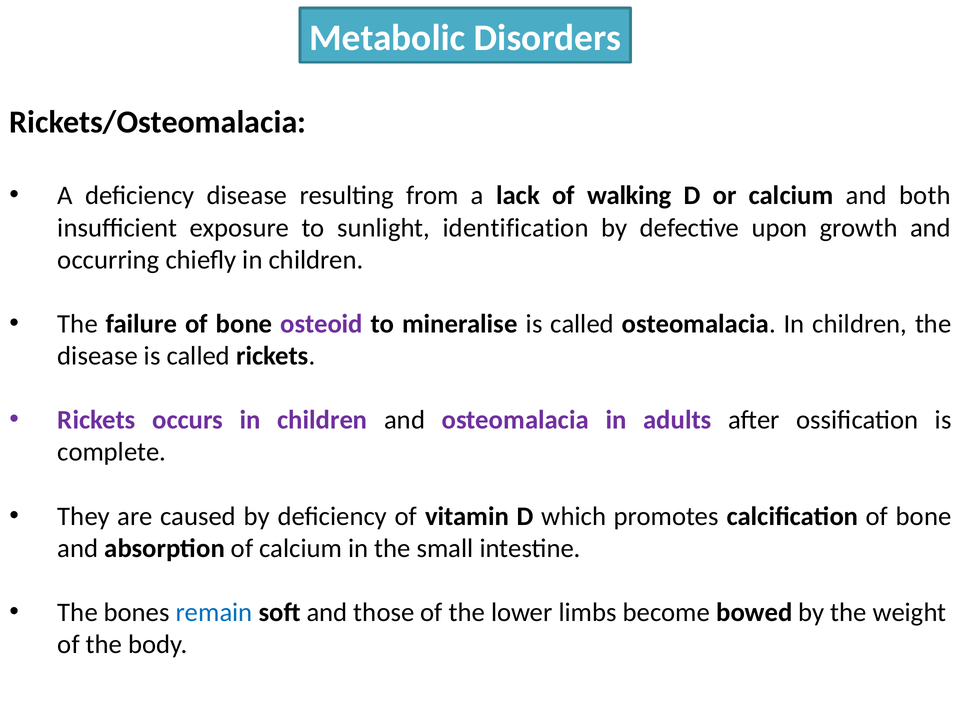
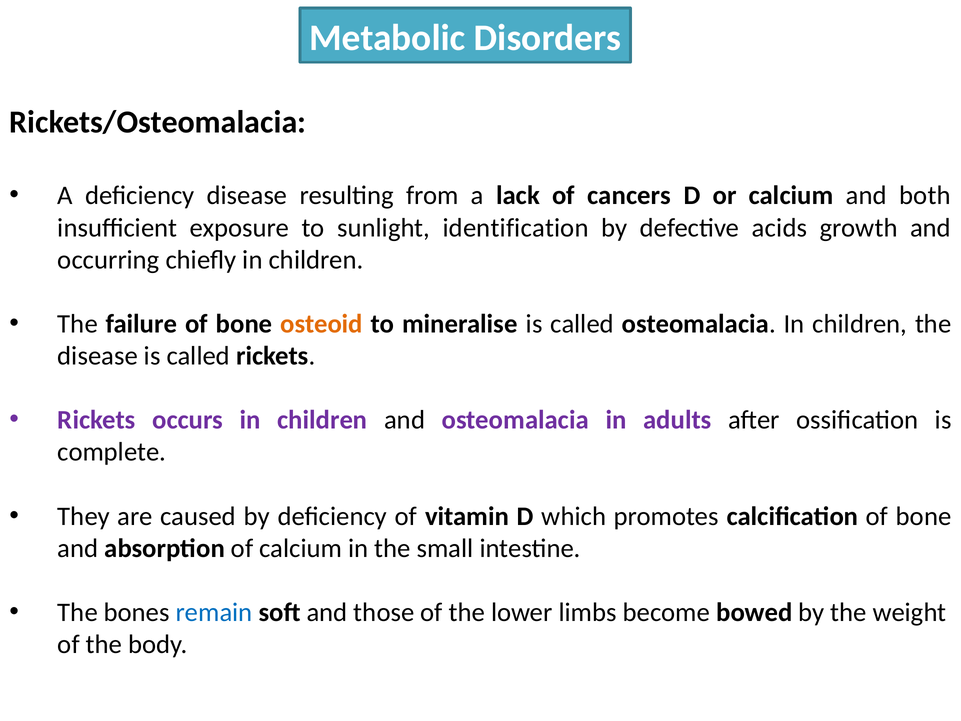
walking: walking -> cancers (629, 196)
upon: upon -> acids (779, 228)
osteoid colour: purple -> orange (322, 324)
